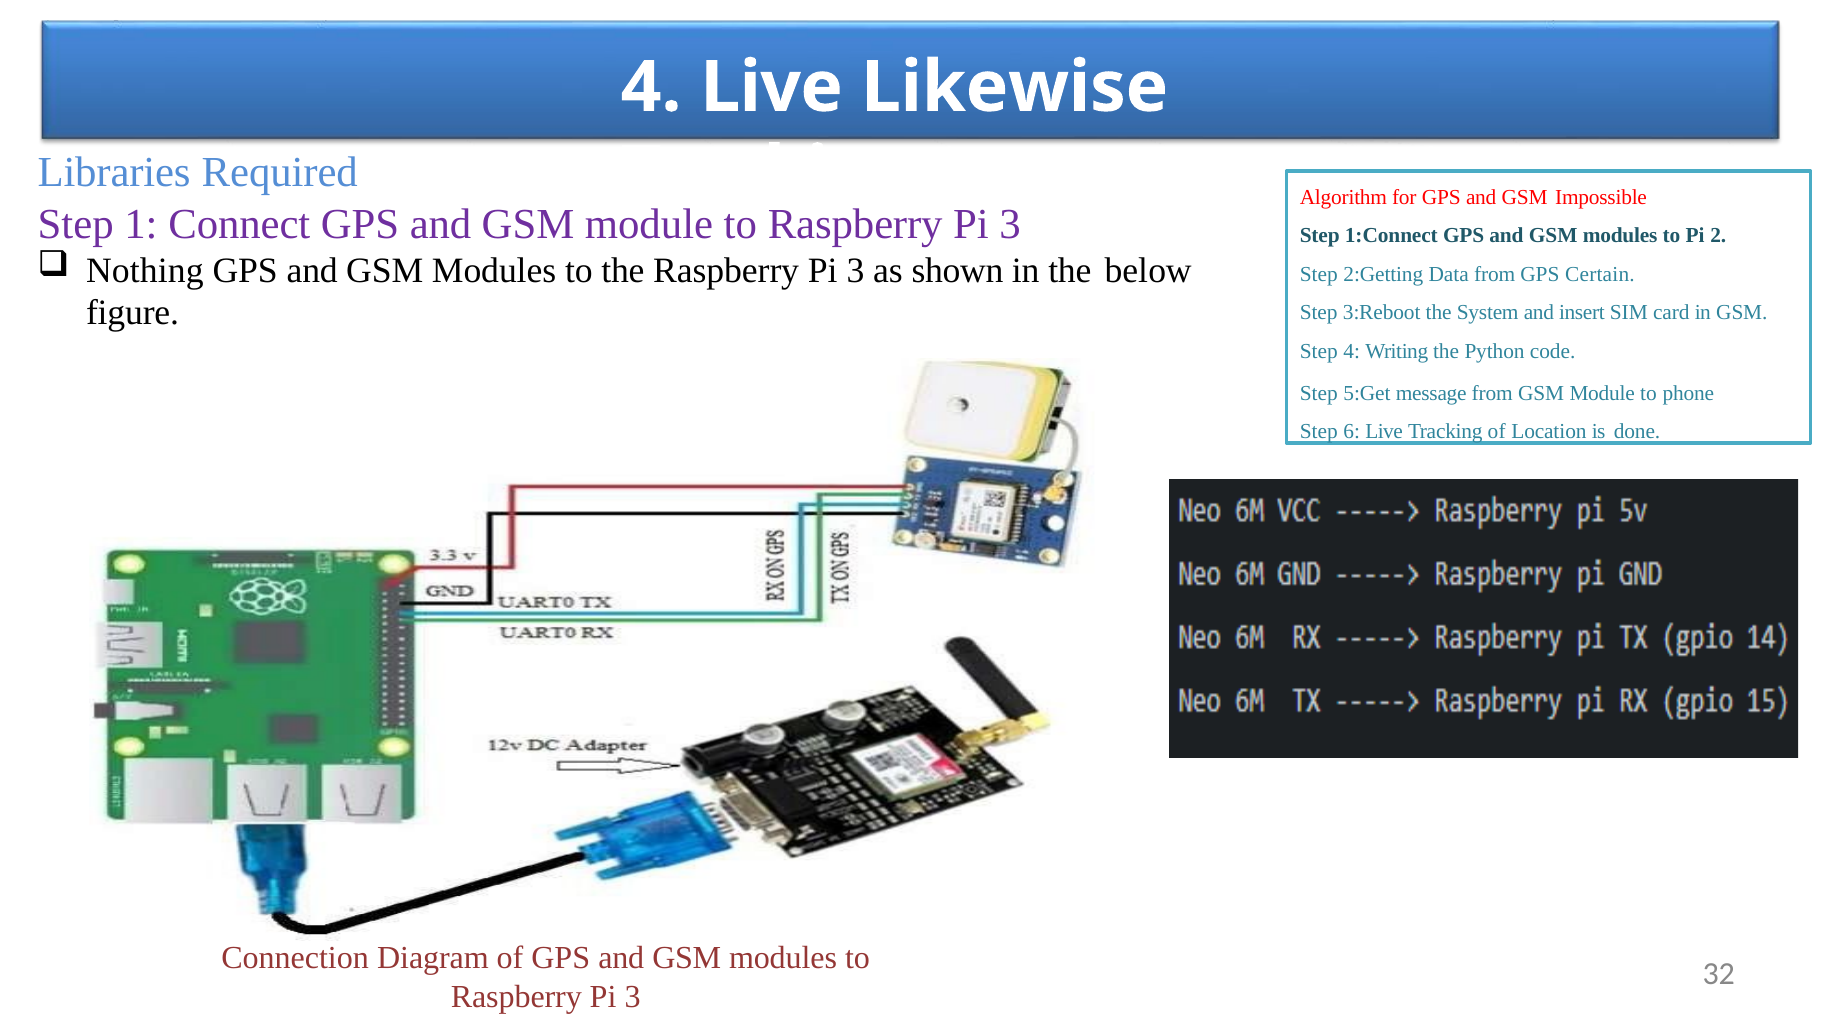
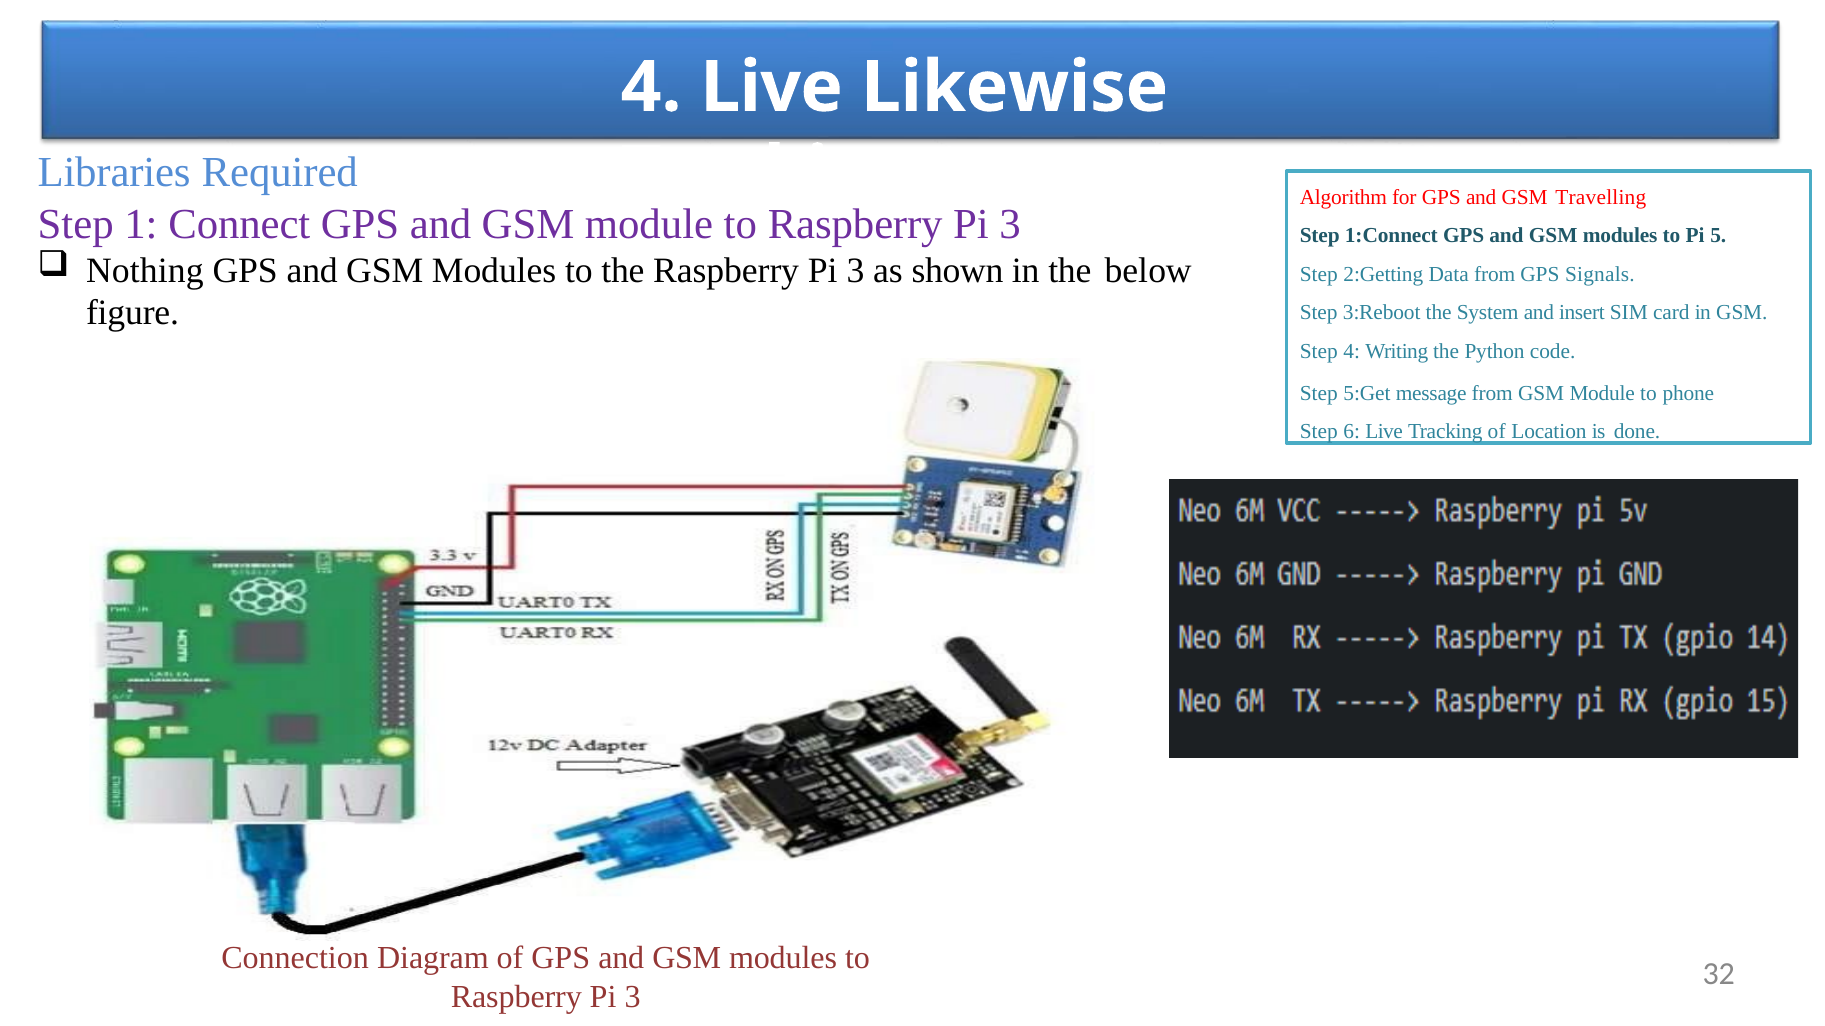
Impossible: Impossible -> Travelling (1601, 197)
2: 2 -> 5 (1718, 236)
Certain: Certain -> Signals (1600, 274)
